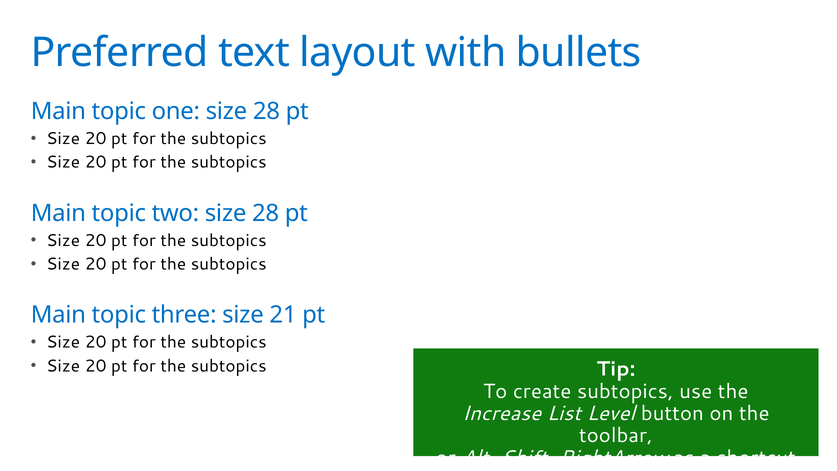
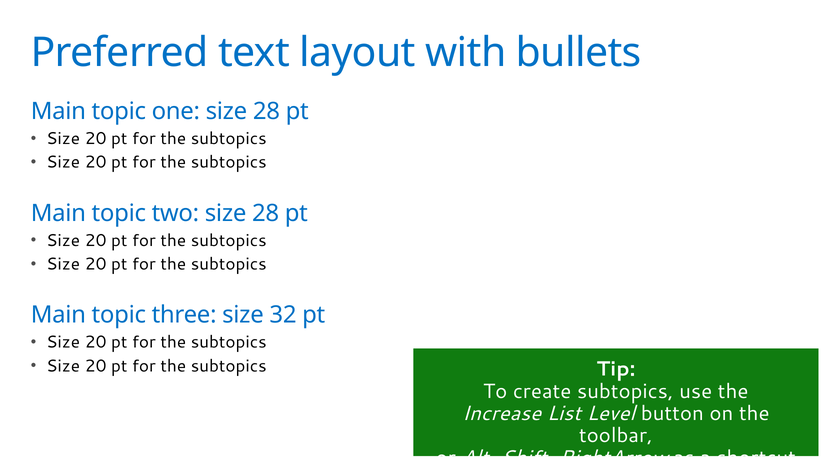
21: 21 -> 32 (283, 315)
